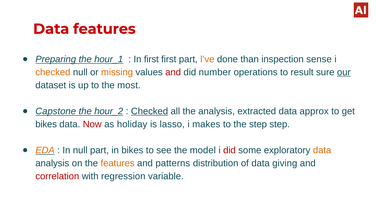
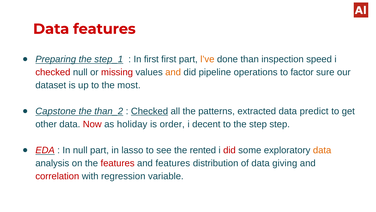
hour_1: hour_1 -> step_1 (109, 59)
sense: sense -> speed (319, 59)
checked colour: orange -> red (53, 72)
missing colour: orange -> red (117, 72)
and colour: red -> orange (173, 72)
number: number -> pipeline (215, 72)
result: result -> factor (302, 72)
our underline: present -> none (344, 72)
hour_2: hour_2 -> than_2 (109, 111)
the analysis: analysis -> patterns (217, 111)
approx: approx -> predict (314, 111)
bikes: bikes -> other (46, 124)
lasso: lasso -> order (172, 124)
makes: makes -> decent (206, 124)
EDA colour: orange -> red (45, 150)
in bikes: bikes -> lasso (132, 150)
model: model -> rented (203, 150)
features colour: orange -> red (118, 163)
and patterns: patterns -> features (173, 163)
